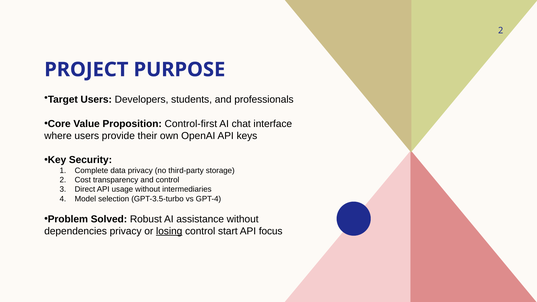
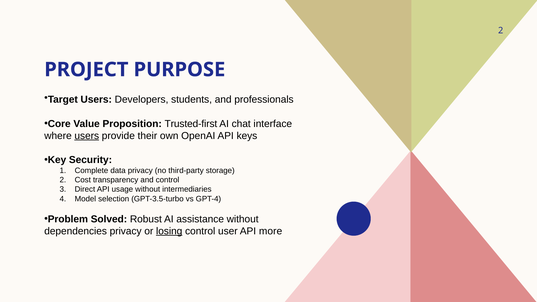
Control-first: Control-first -> Trusted-first (191, 124)
users underline: none -> present (87, 136)
start: start -> user (228, 231)
focus: focus -> more (271, 231)
